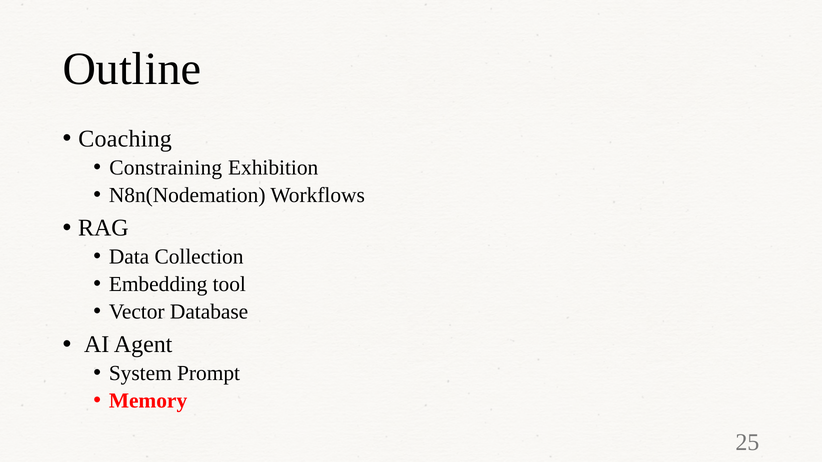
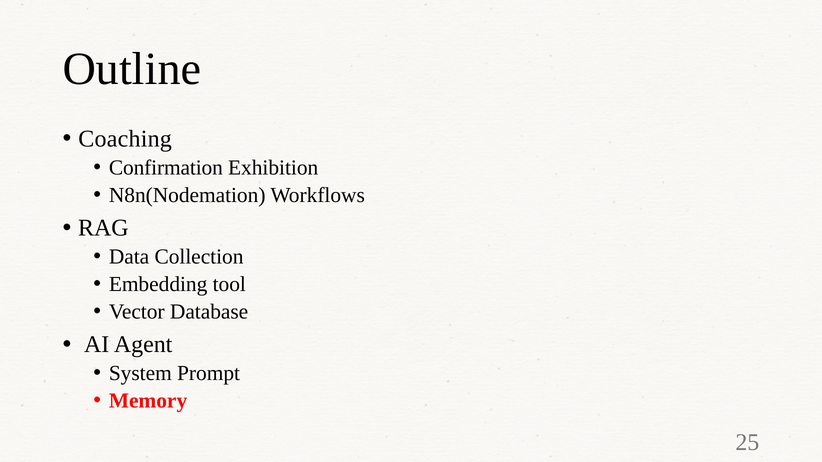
Constraining: Constraining -> Confirmation (166, 168)
